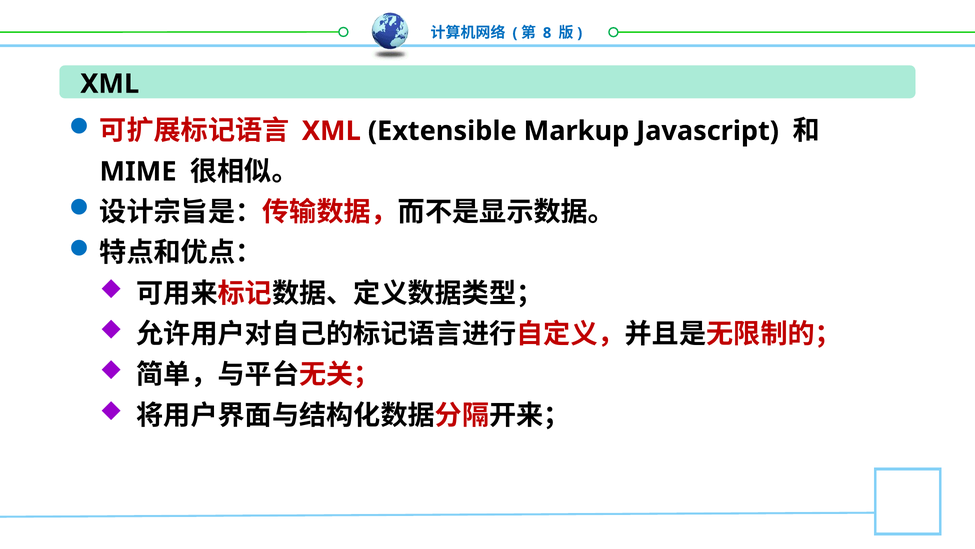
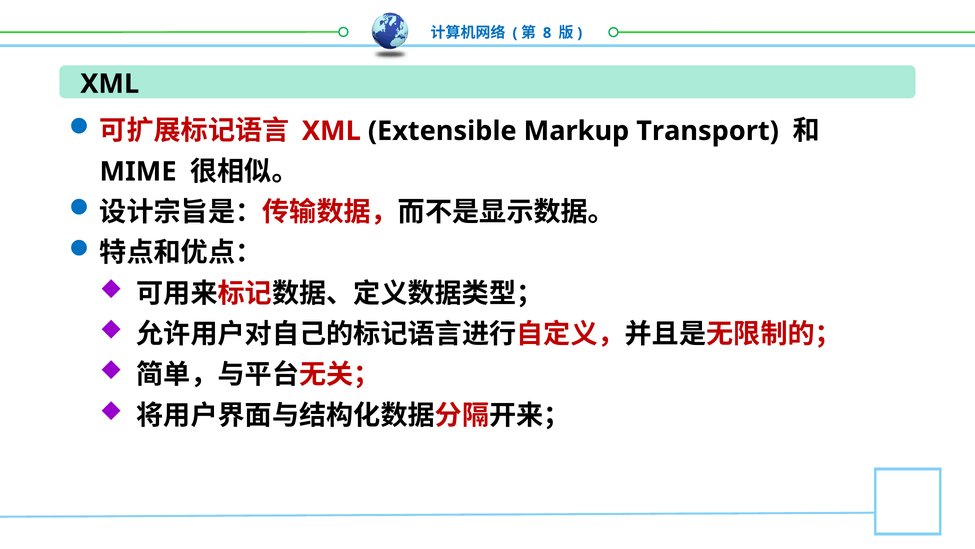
Javascript: Javascript -> Transport (708, 131)
